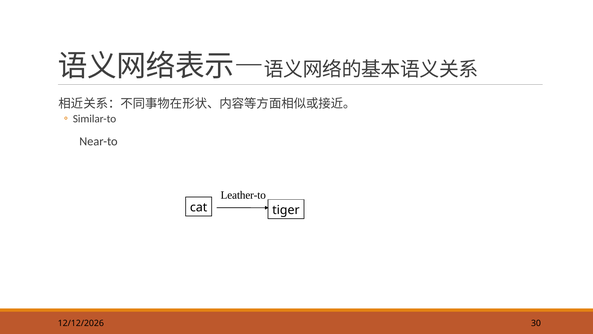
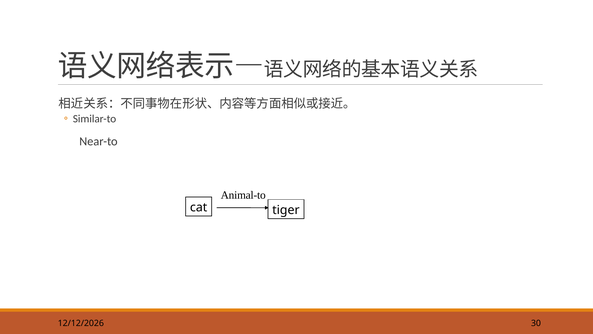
Leather-to: Leather-to -> Animal-to (243, 195)
